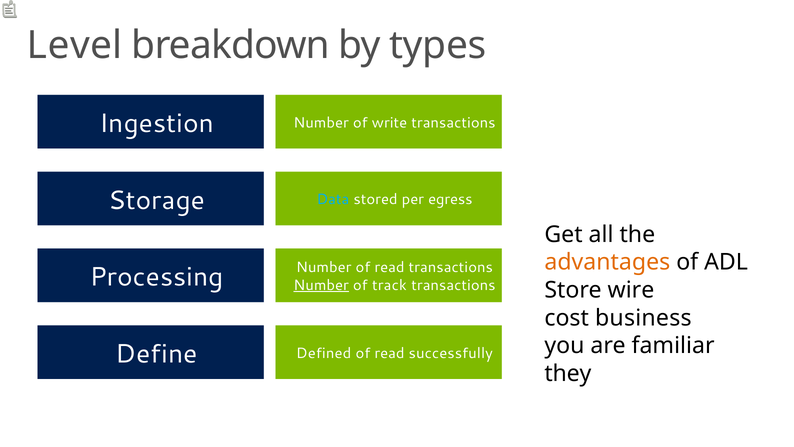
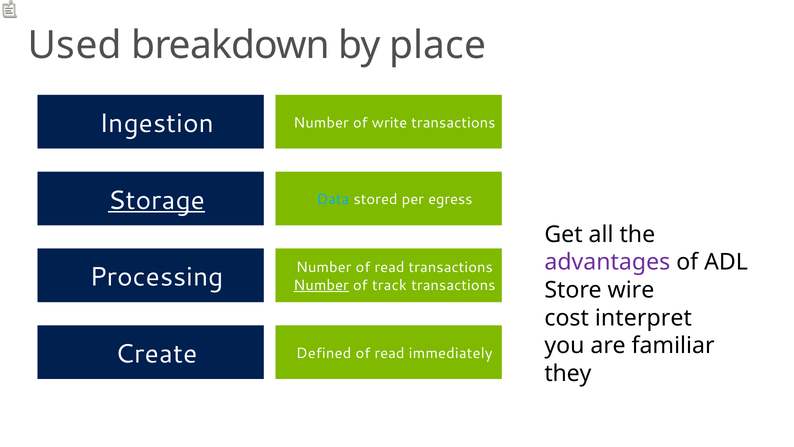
Level: Level -> Used (75, 45)
types: types -> place (438, 45)
Storage underline: none -> present (157, 200)
advantages colour: orange -> purple (607, 262)
business: business -> interpret (643, 318)
Define: Define -> Create (156, 354)
successfully: successfully -> immediately (451, 353)
